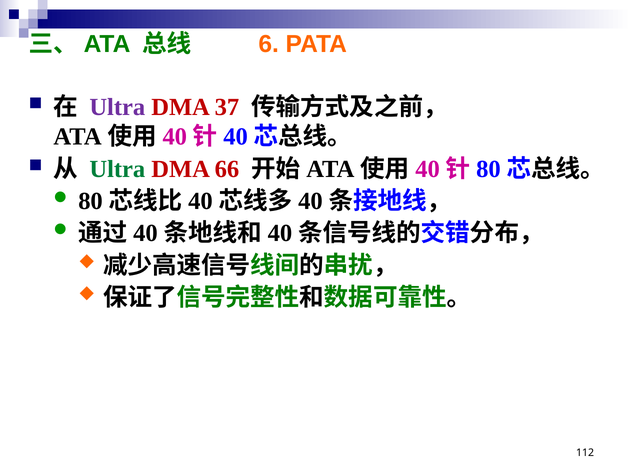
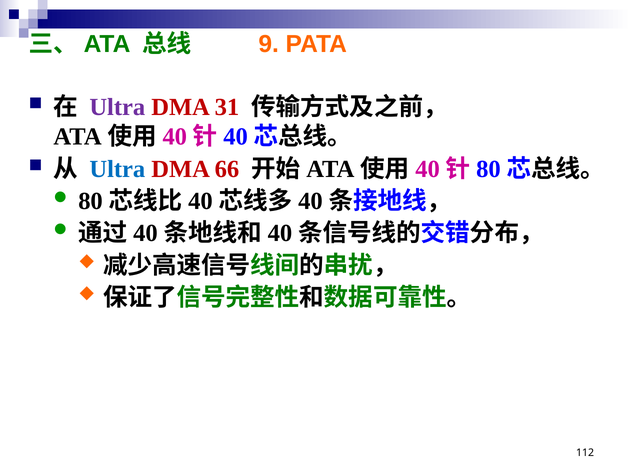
6: 6 -> 9 (269, 44)
37: 37 -> 31 (227, 107)
Ultra colour: green -> blue (117, 169)
